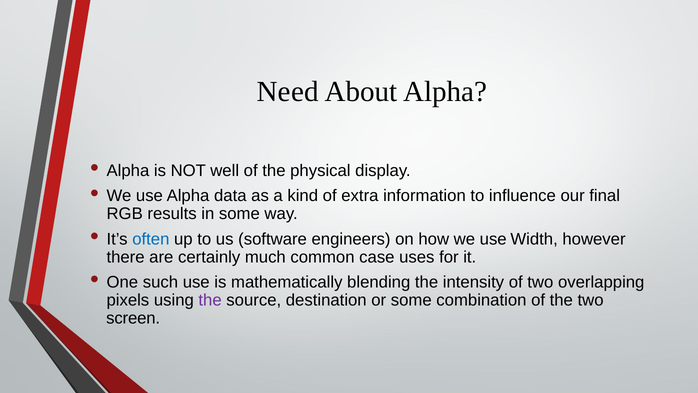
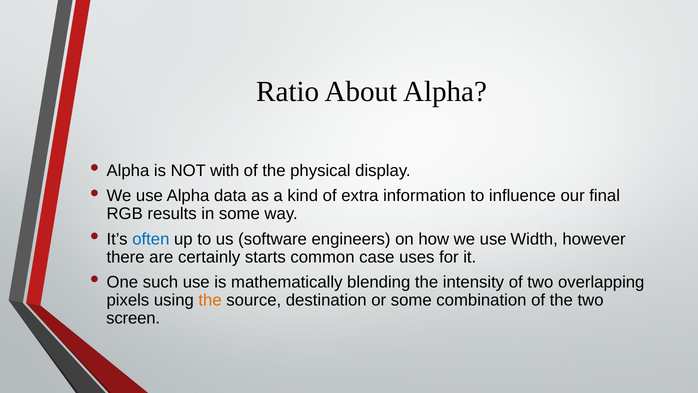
Need: Need -> Ratio (288, 91)
well: well -> with (225, 170)
much: much -> starts (265, 257)
the colour: purple -> orange (210, 300)
